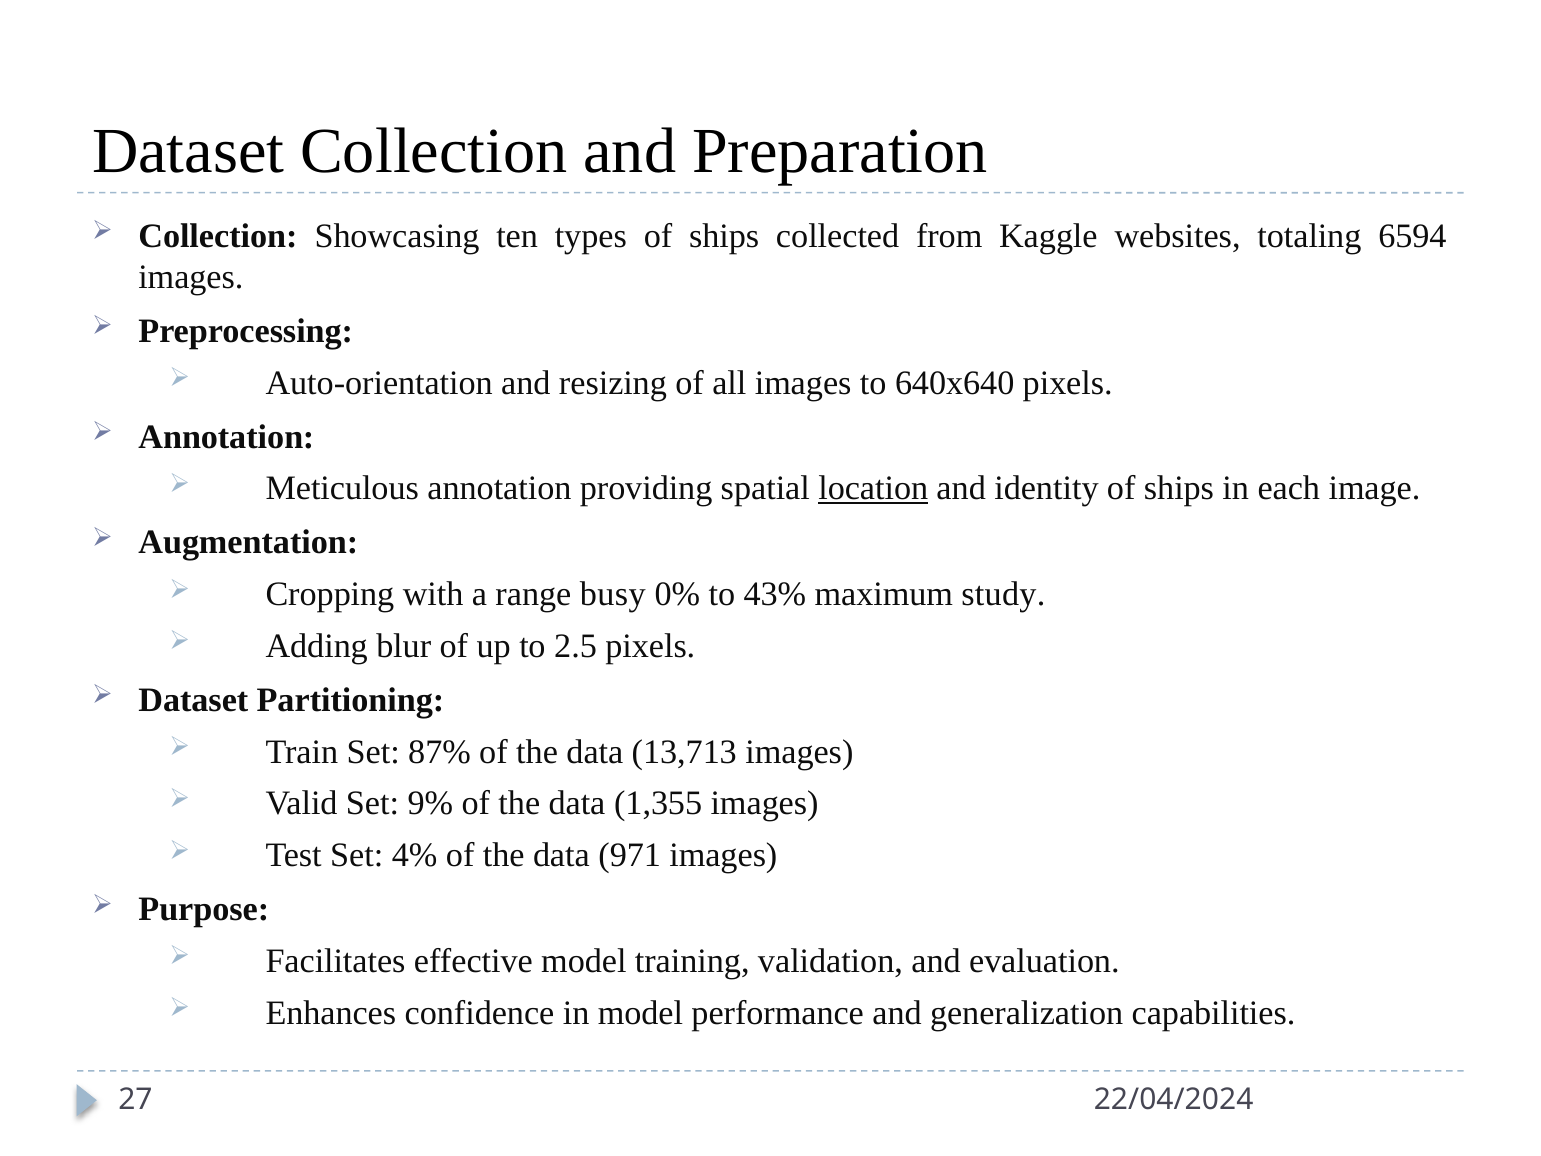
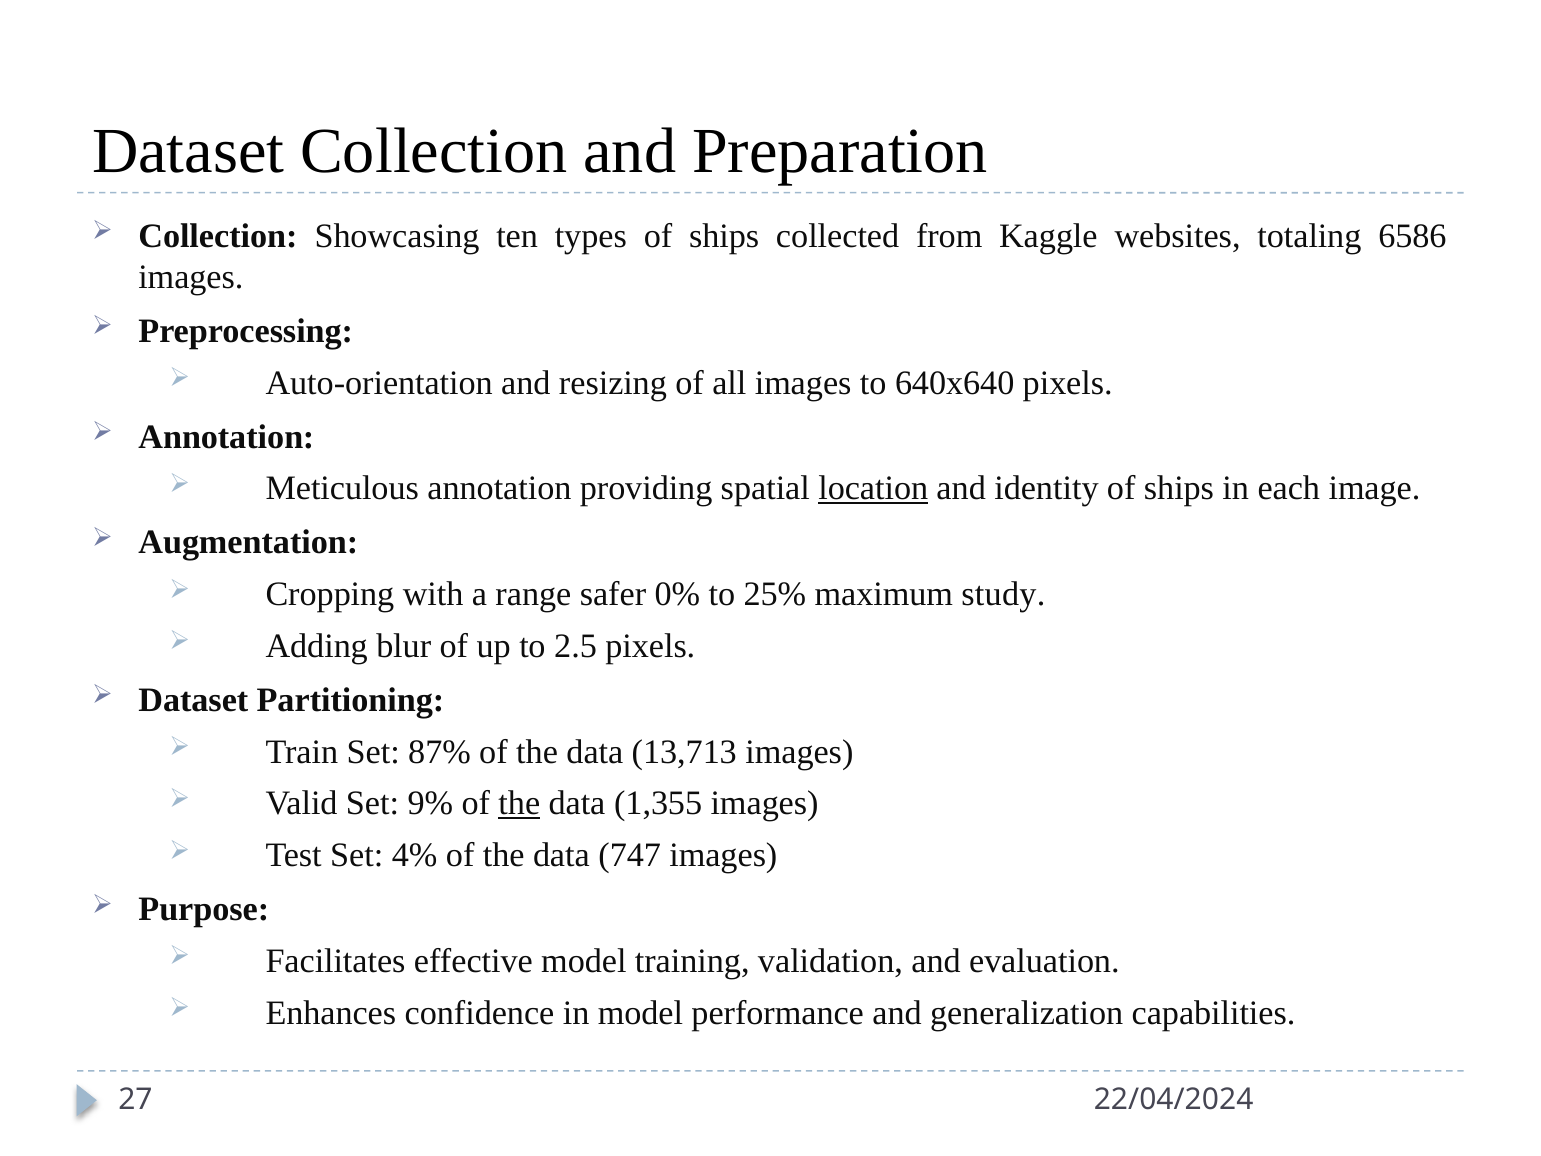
6594: 6594 -> 6586 (1412, 236)
busy: busy -> safer (613, 594)
43%: 43% -> 25% (775, 594)
the underline: none -> present (519, 803)
971: 971 -> 747 (630, 855)
